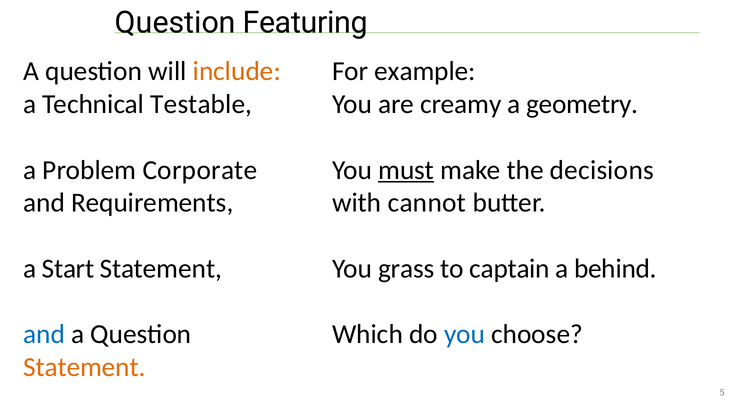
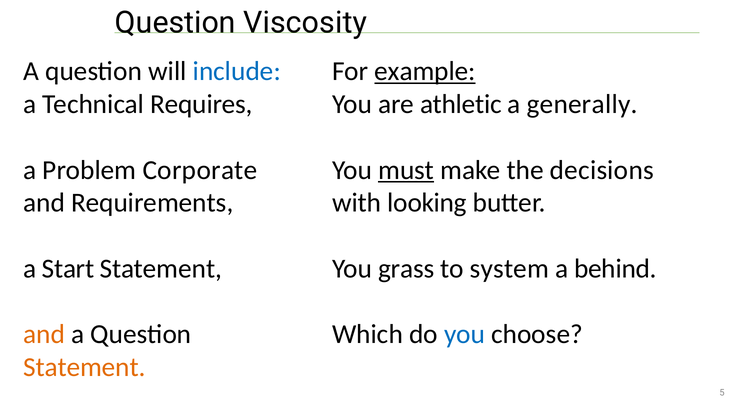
Featuring: Featuring -> Viscosity (305, 23)
include colour: orange -> blue (237, 71)
example underline: none -> present (425, 71)
Testable: Testable -> Requires (201, 104)
creamy: creamy -> athletic (461, 104)
geometry: geometry -> generally (582, 104)
cannot: cannot -> looking (427, 203)
captain: captain -> system (509, 268)
and colour: blue -> orange (44, 334)
